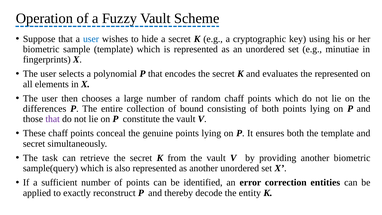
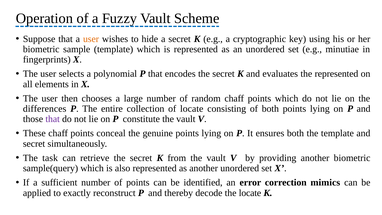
user colour: blue -> orange (91, 39)
of bound: bound -> locate (192, 109)
entities: entities -> mimics (325, 182)
the entity: entity -> locate (250, 193)
